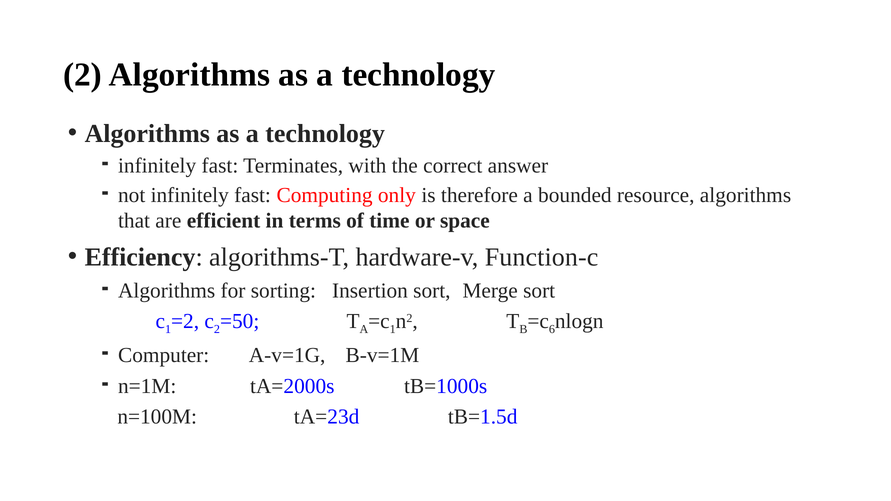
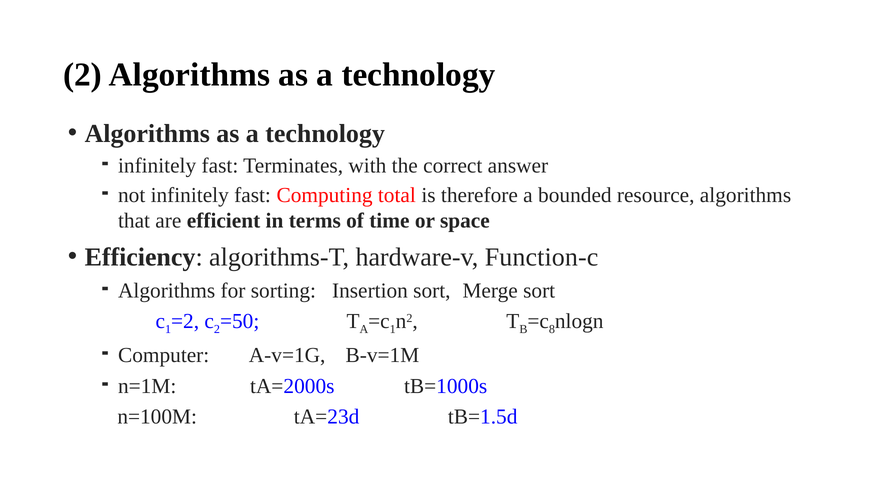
only: only -> total (397, 195)
6: 6 -> 8 (552, 330)
